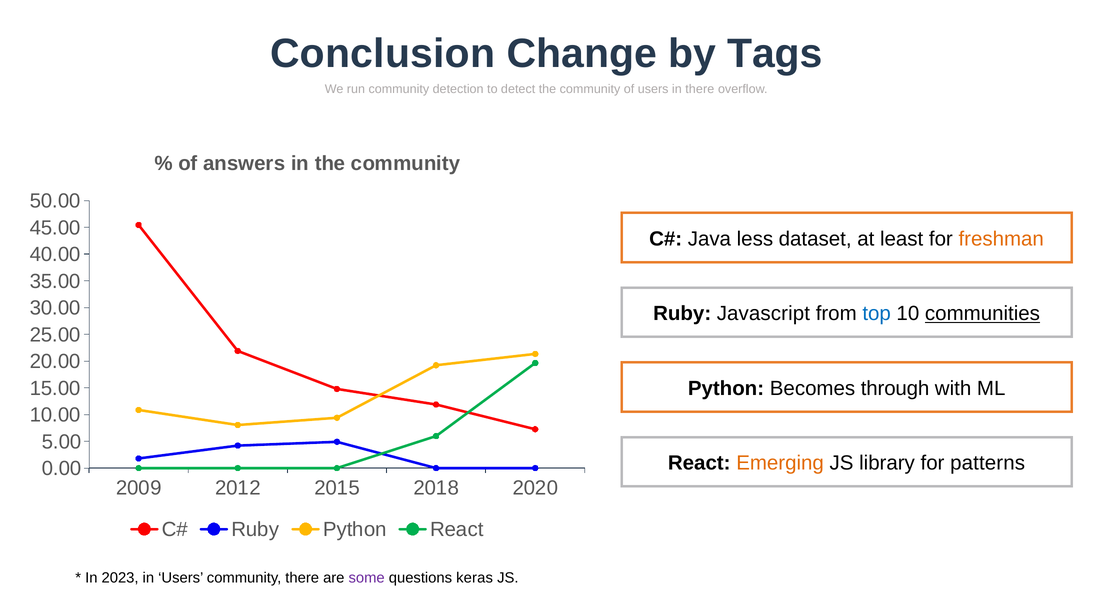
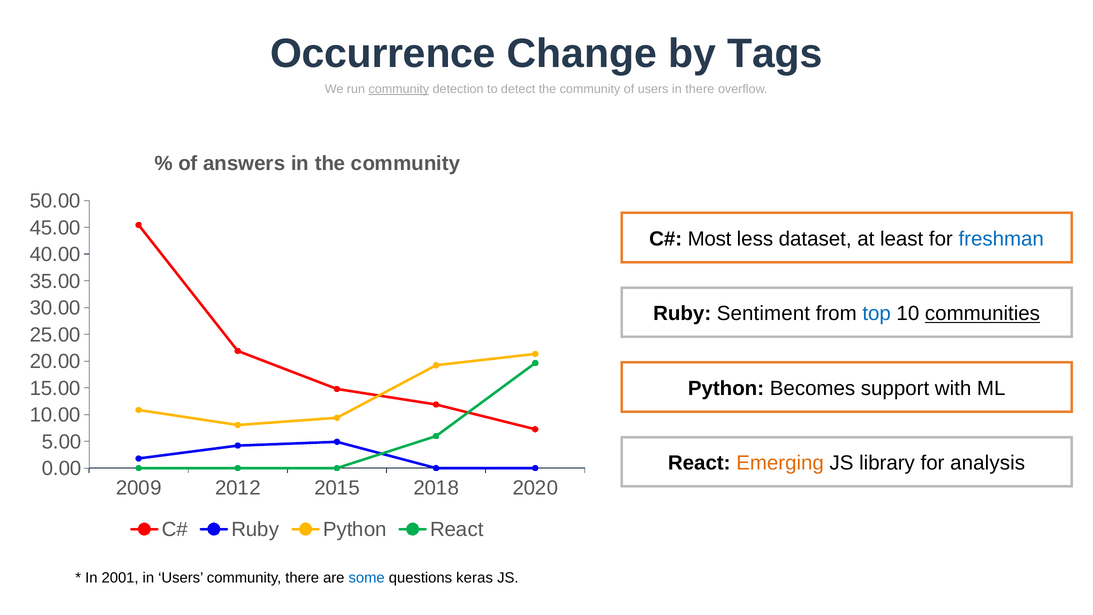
Conclusion: Conclusion -> Occurrence (383, 54)
community underline: none -> present (399, 89)
Java: Java -> Most (710, 239)
freshman colour: orange -> blue (1001, 239)
Javascript: Javascript -> Sentiment (763, 314)
through: through -> support (895, 388)
patterns: patterns -> analysis (988, 463)
2023: 2023 -> 2001 (120, 578)
some colour: purple -> blue (367, 578)
